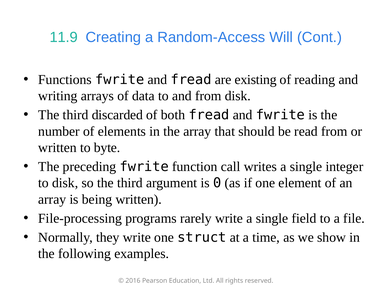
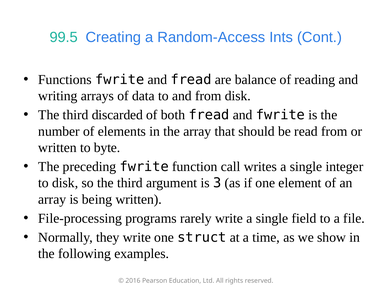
11.9: 11.9 -> 99.5 (64, 37)
Will: Will -> Ints (281, 37)
existing: existing -> balance (256, 80)
0: 0 -> 3 (217, 183)
